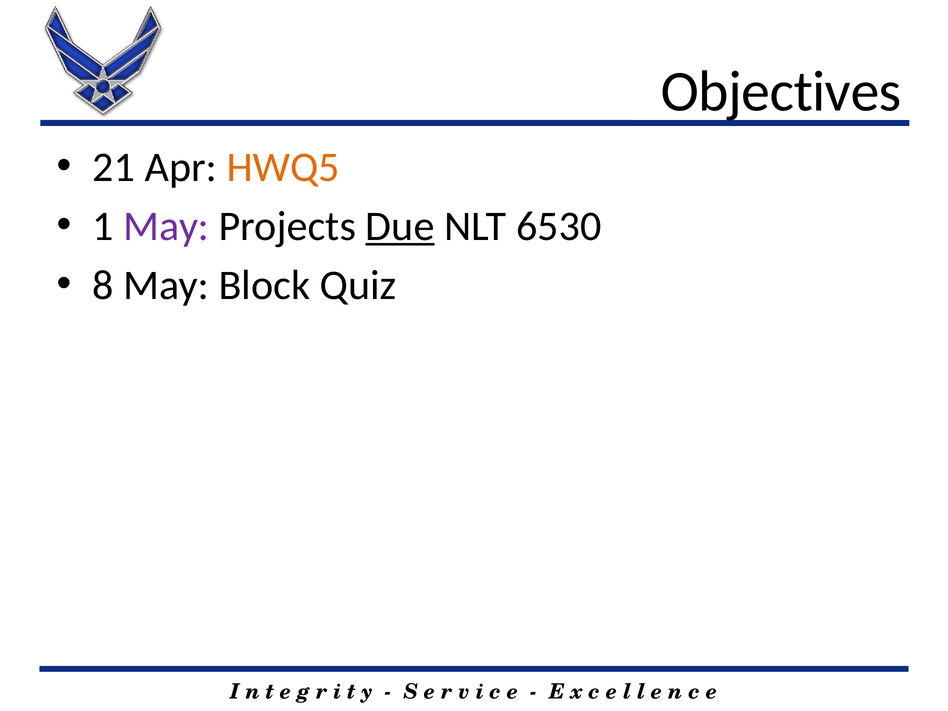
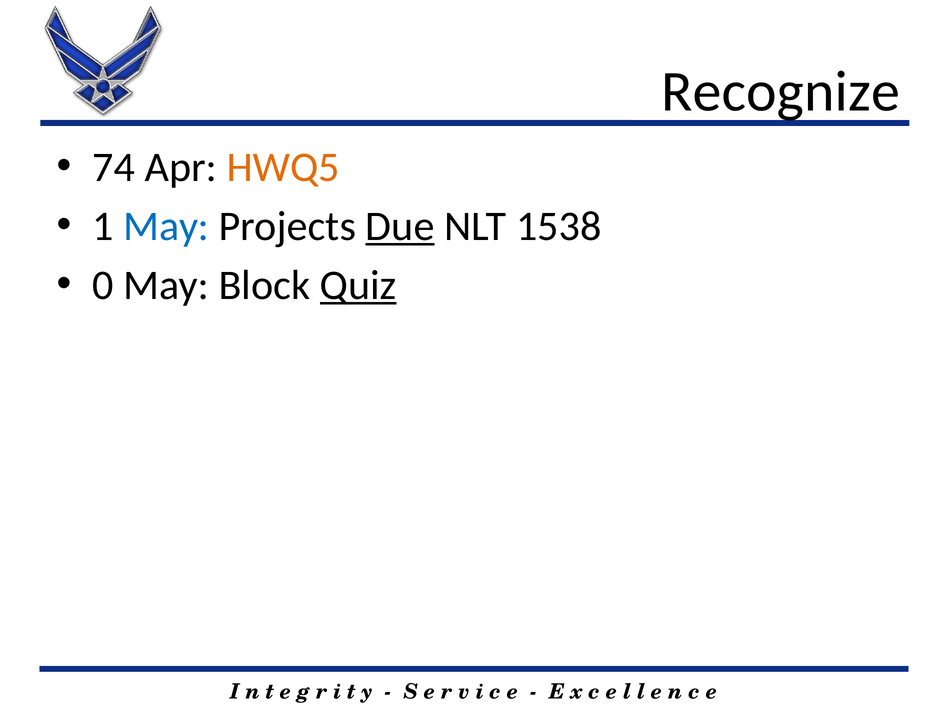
Objectives: Objectives -> Recognize (781, 92)
21: 21 -> 74 (114, 167)
May colour: purple -> blue (166, 226)
6530: 6530 -> 1538 (559, 226)
8: 8 -> 0 (103, 285)
Quiz underline: none -> present (358, 285)
